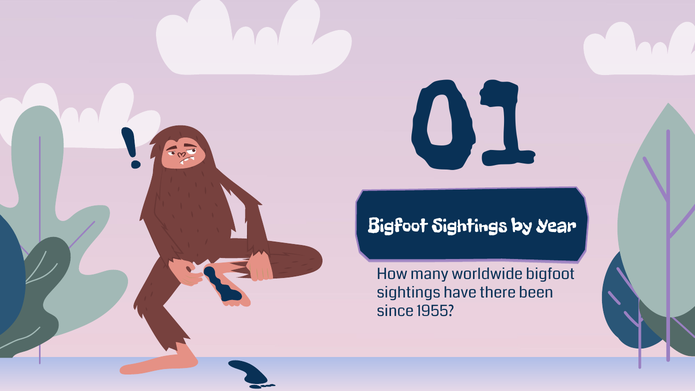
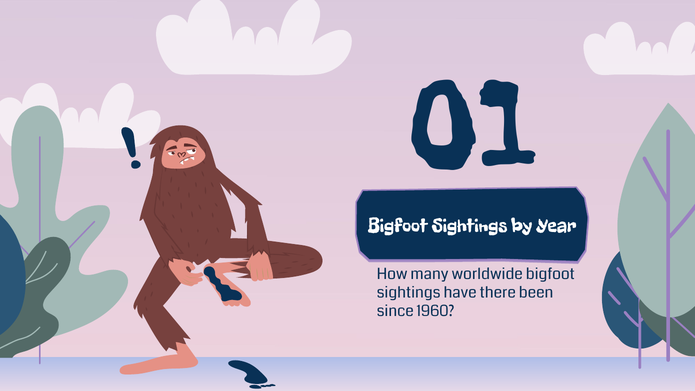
1955: 1955 -> 1960 (435, 311)
